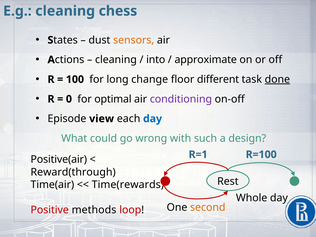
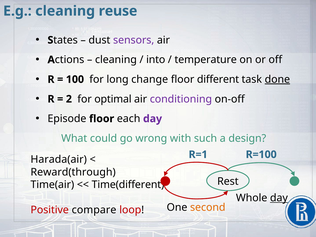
chess: chess -> reuse (118, 11)
sensors colour: orange -> purple (134, 40)
approximate: approximate -> temperature (206, 60)
0: 0 -> 2 (69, 99)
Episode view: view -> floor (102, 119)
day colour: blue -> purple (153, 119)
Positive(air: Positive(air -> Harada(air (59, 159)
Time(rewards: Time(rewards -> Time(different (128, 185)
day underline: none -> present (279, 198)
methods: methods -> compare (94, 210)
